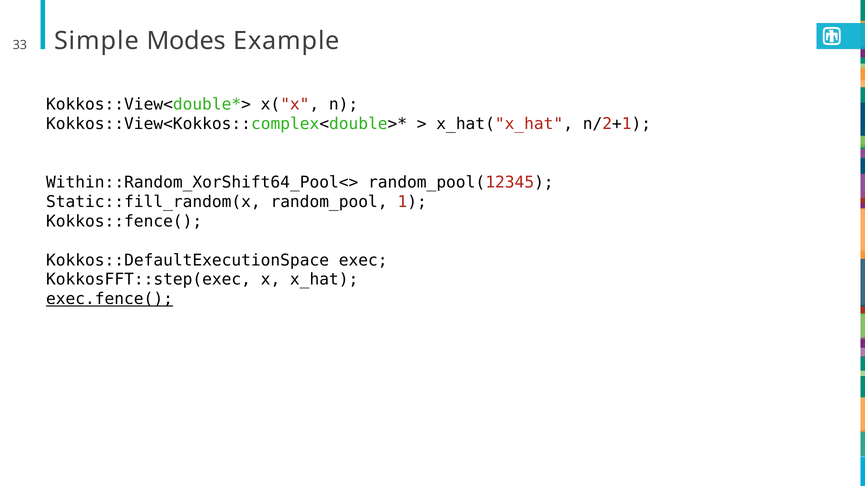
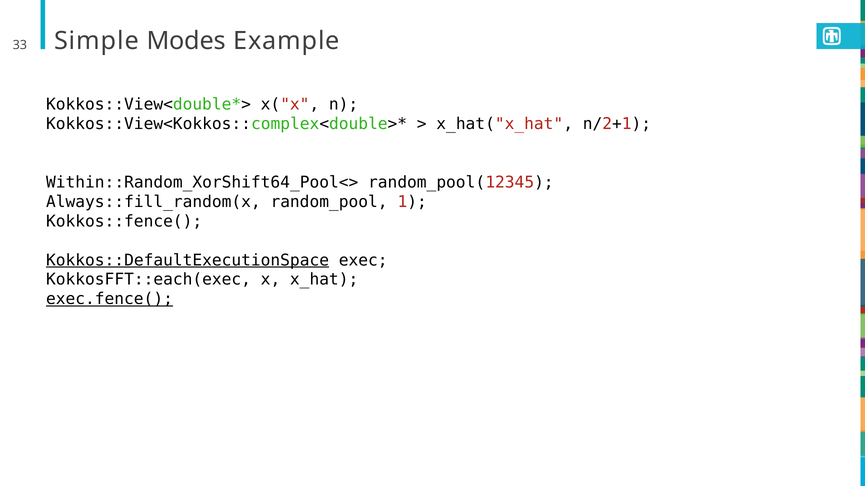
Static::fill_random(x: Static::fill_random(x -> Always::fill_random(x (153, 202)
Kokkos::DefaultExecutionSpace underline: none -> present (188, 260)
KokkosFFT::step(exec: KokkosFFT::step(exec -> KokkosFFT::each(exec (149, 280)
